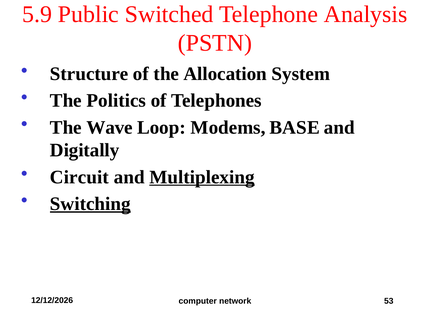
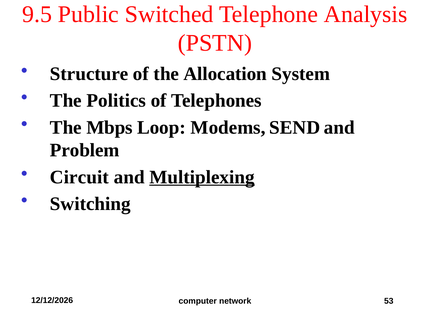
5.9: 5.9 -> 9.5 (37, 14)
Wave: Wave -> Mbps (109, 128)
BASE: BASE -> SEND (295, 128)
Digitally: Digitally -> Problem (85, 151)
Switching underline: present -> none (90, 204)
